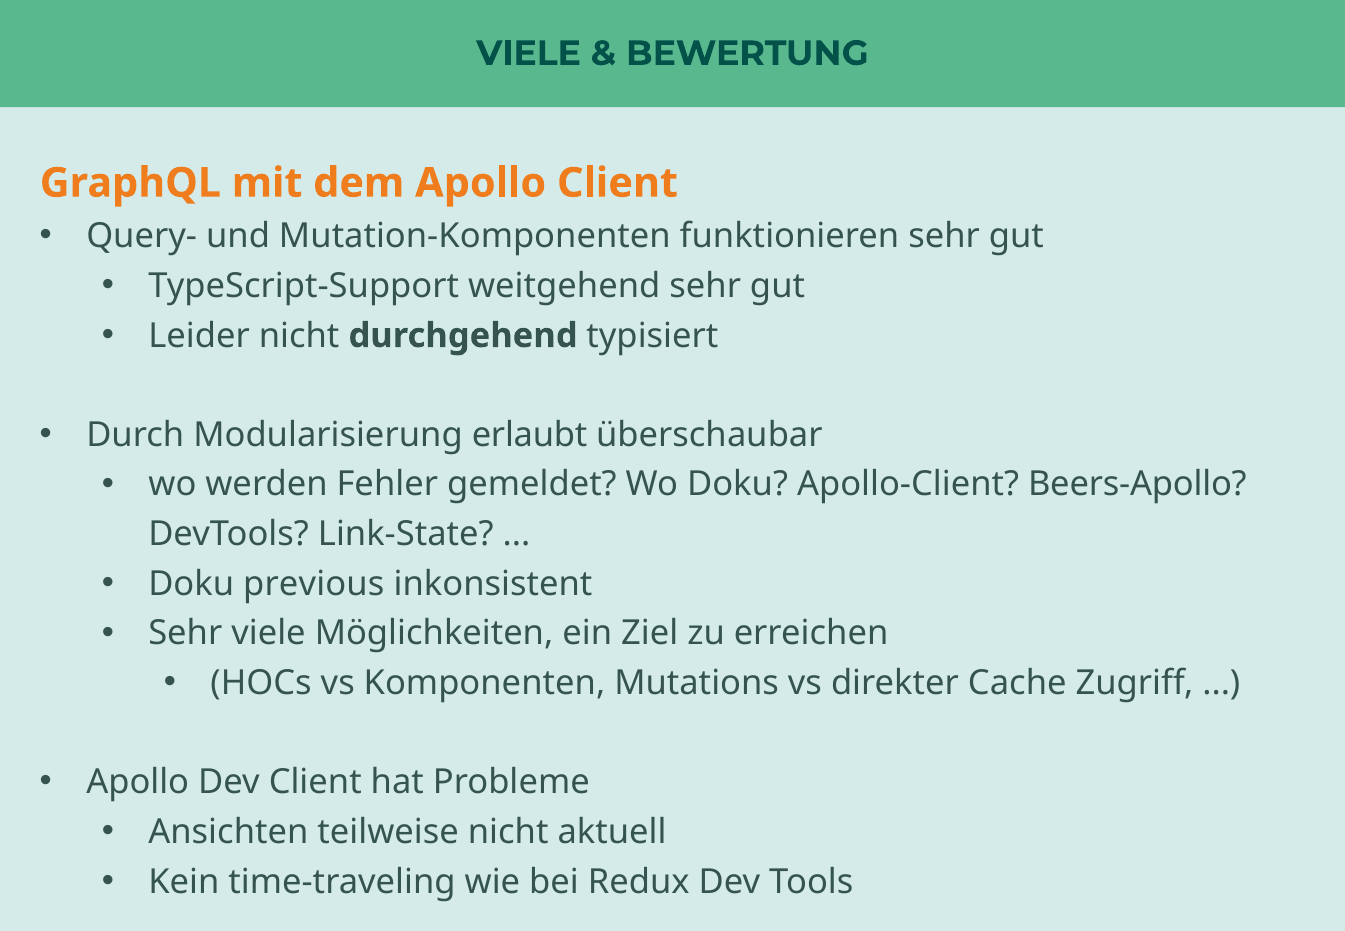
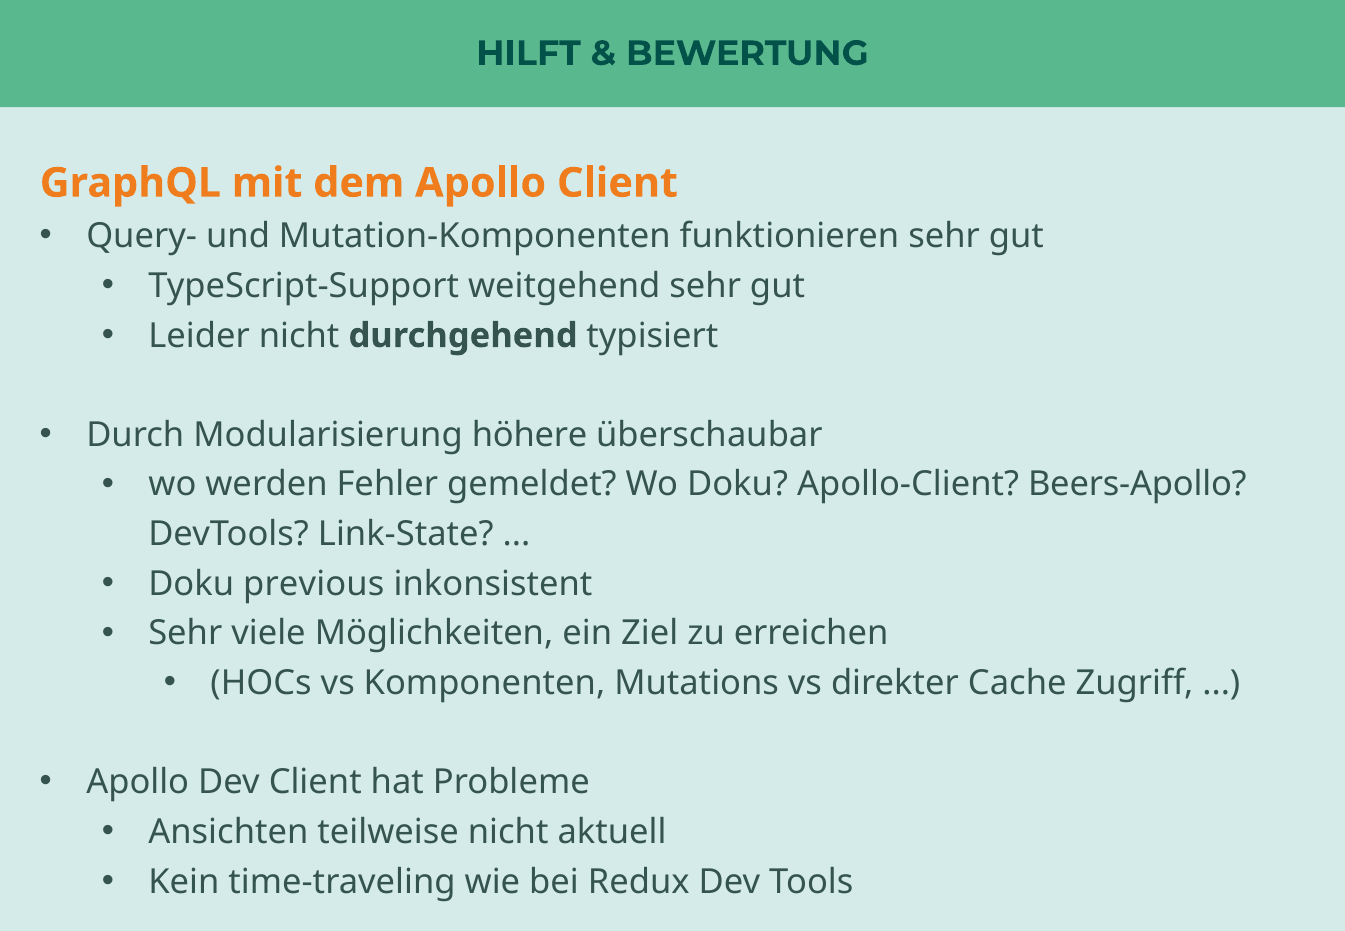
VIELE: VIELE -> HILFT (529, 53)
erlaubt: erlaubt -> höhere (530, 435)
